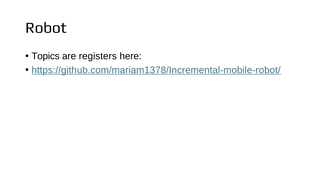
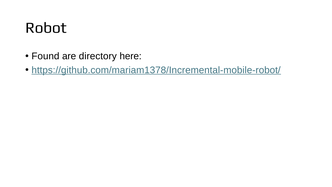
Topics: Topics -> Found (45, 56)
registers: registers -> directory (98, 56)
